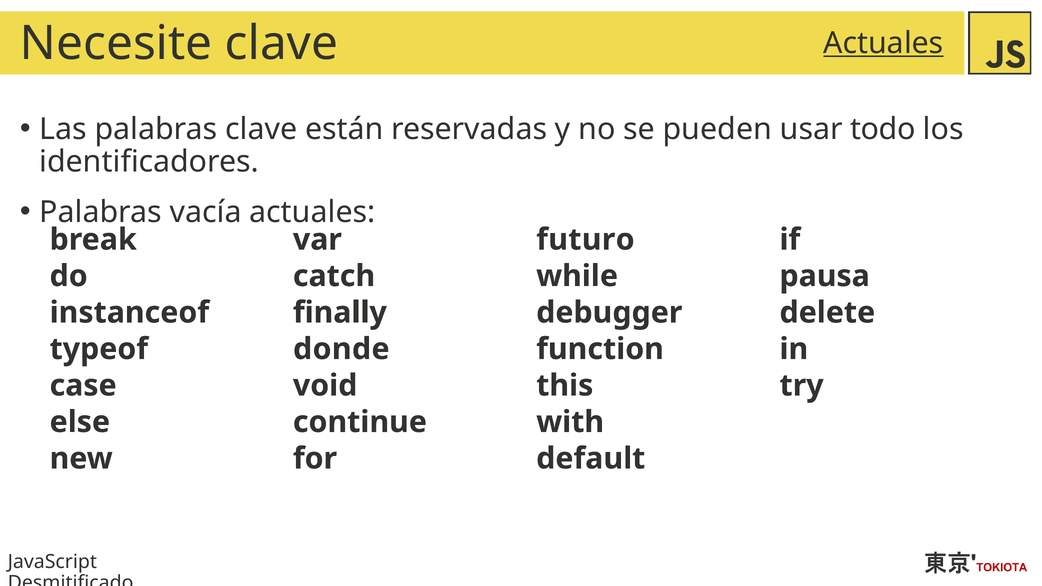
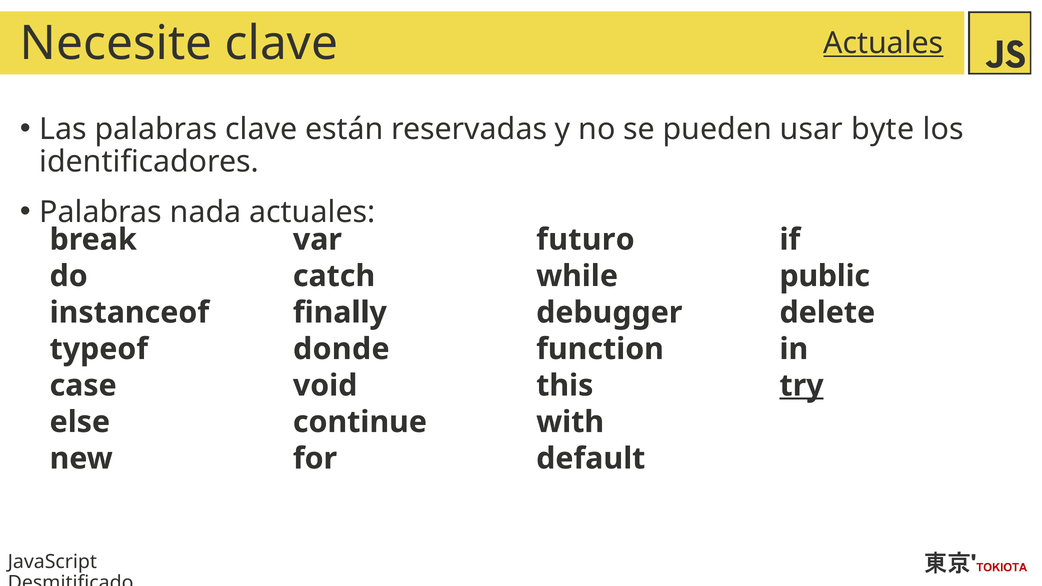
todo: todo -> byte (883, 129)
vacía: vacía -> nada (206, 212)
pausa: pausa -> public (825, 276)
try underline: none -> present (802, 386)
